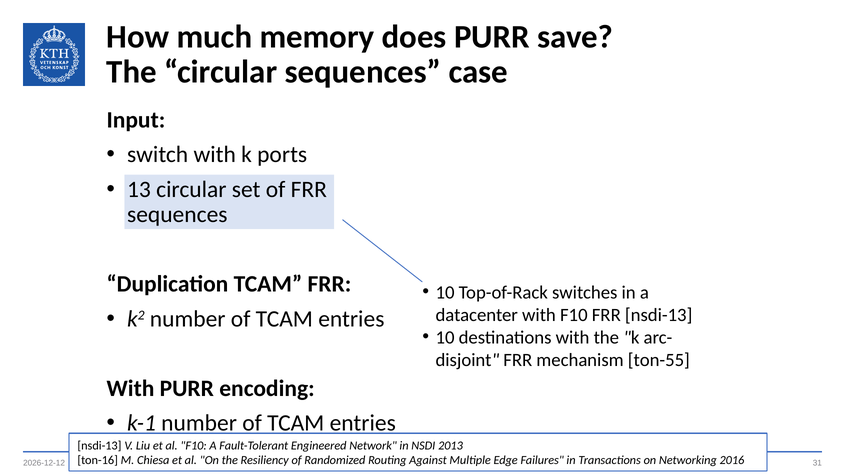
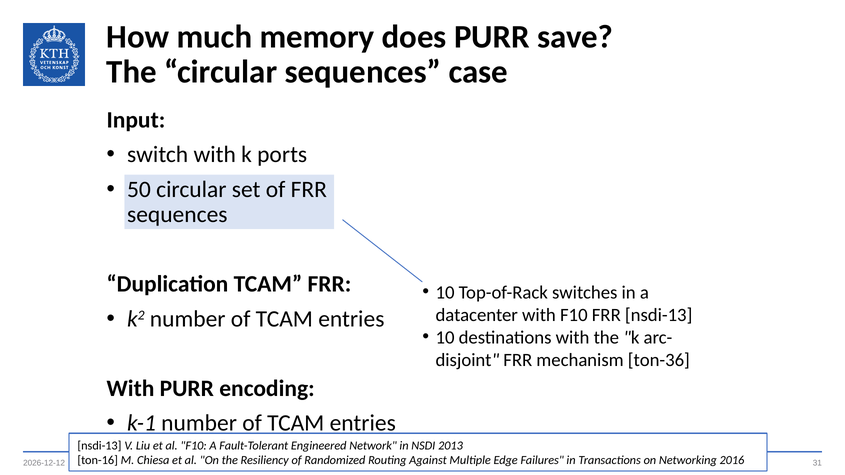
13: 13 -> 50 (139, 189)
ton-55: ton-55 -> ton-36 (659, 360)
